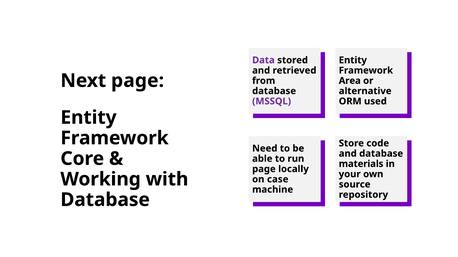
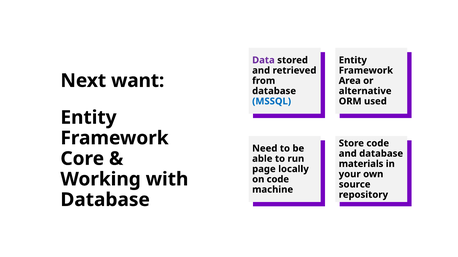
Next page: page -> want (138, 81)
MSSQL colour: purple -> blue (272, 102)
on case: case -> code (278, 180)
